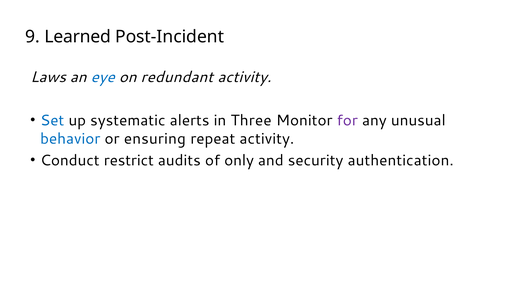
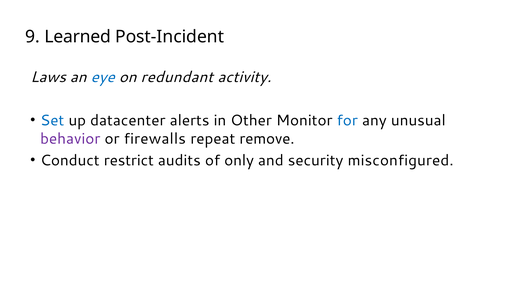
systematic: systematic -> datacenter (128, 121)
Three: Three -> Other (251, 121)
for colour: purple -> blue (347, 121)
behavior colour: blue -> purple (70, 139)
ensuring: ensuring -> firewalls (155, 139)
repeat activity: activity -> remove (267, 139)
authentication: authentication -> misconfigured (401, 161)
